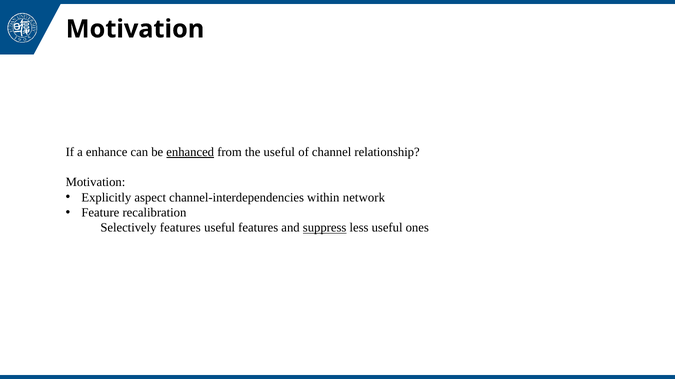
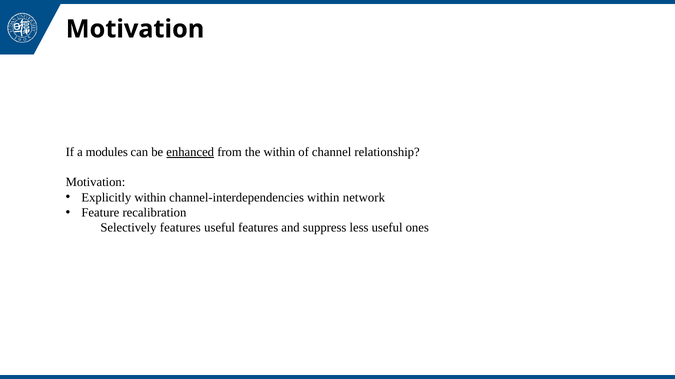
enhance: enhance -> modules (107, 152)
the useful: useful -> within (279, 152)
Explicitly aspect: aspect -> within (150, 198)
suppress underline: present -> none (325, 228)
